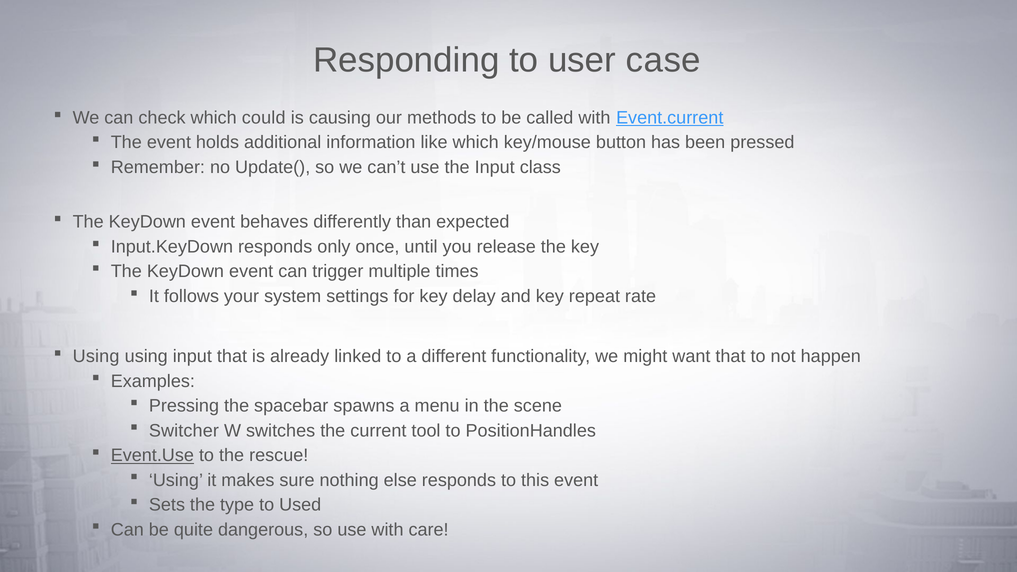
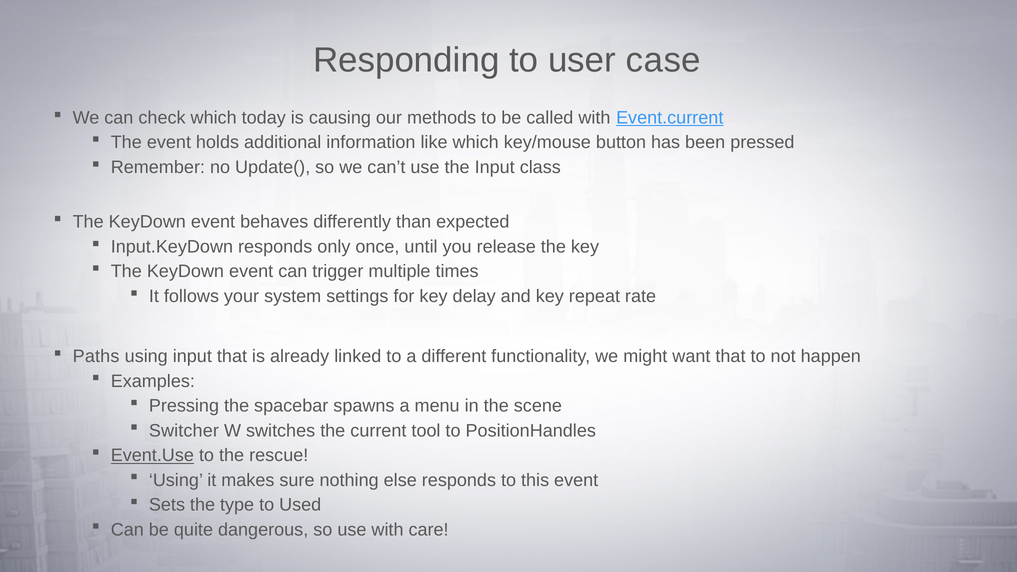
could: could -> today (264, 118)
Using: Using -> Paths (96, 356)
